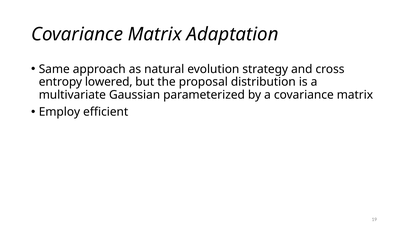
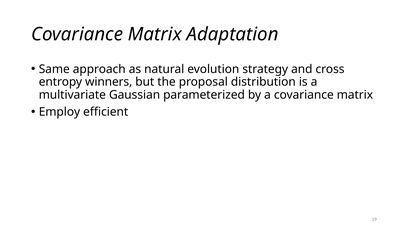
lowered: lowered -> winners (109, 82)
